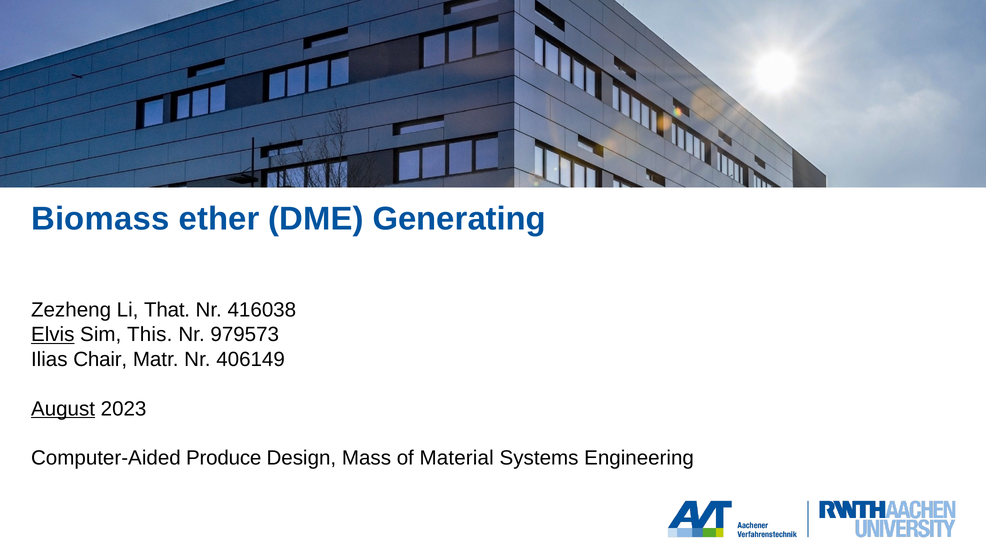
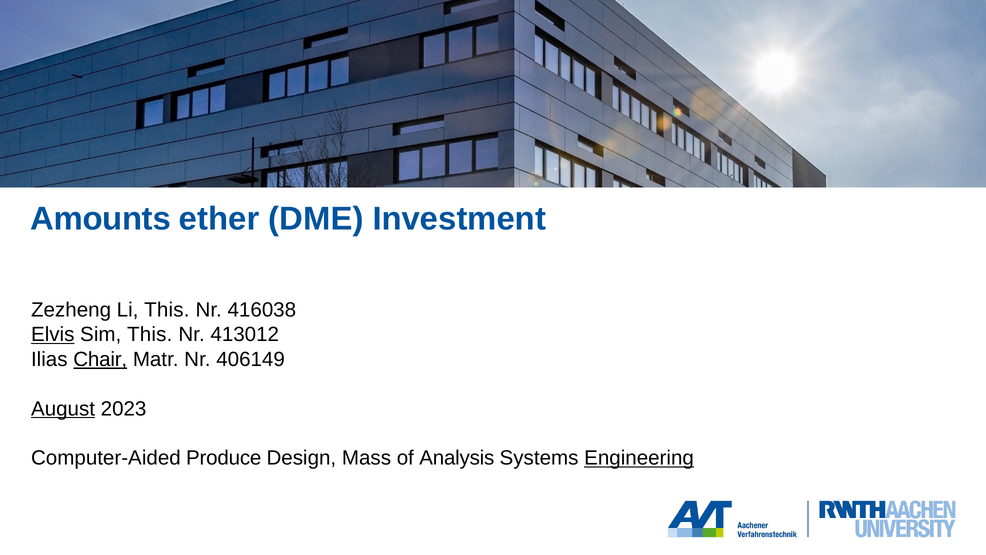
Biomass: Biomass -> Amounts (101, 219)
Generating: Generating -> Investment (459, 219)
Li That: That -> This (167, 310)
979573: 979573 -> 413012 (245, 334)
Chair underline: none -> present (100, 359)
Material: Material -> Analysis (457, 458)
Engineering underline: none -> present (639, 458)
